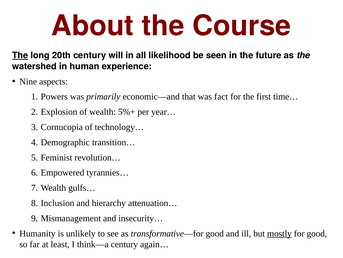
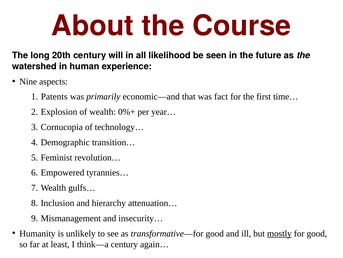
The underline: present -> none (20, 55)
Powers: Powers -> Patents (54, 96)
5%+: 5%+ -> 0%+ (127, 112)
